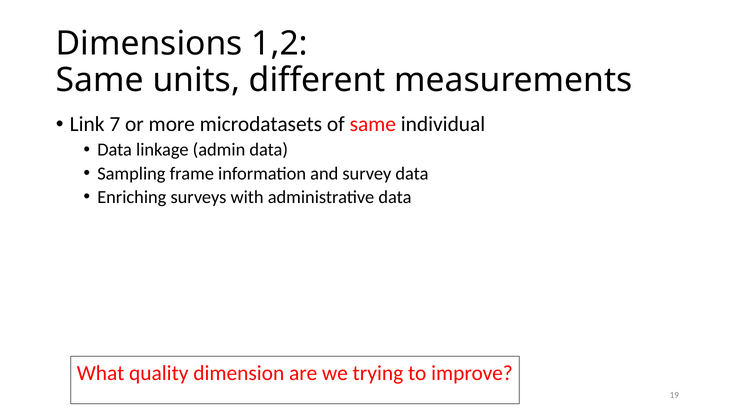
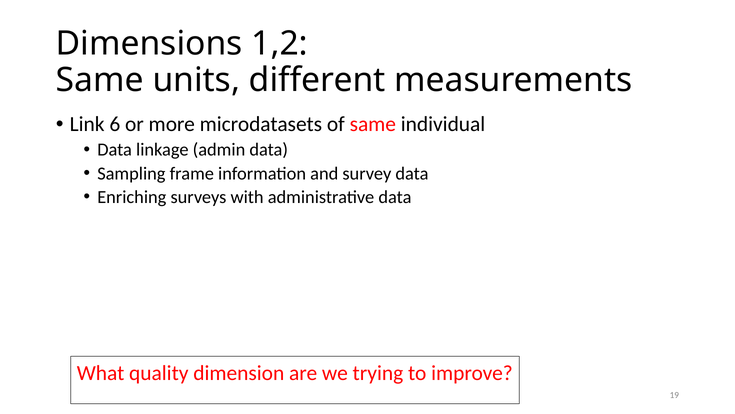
7: 7 -> 6 (115, 124)
